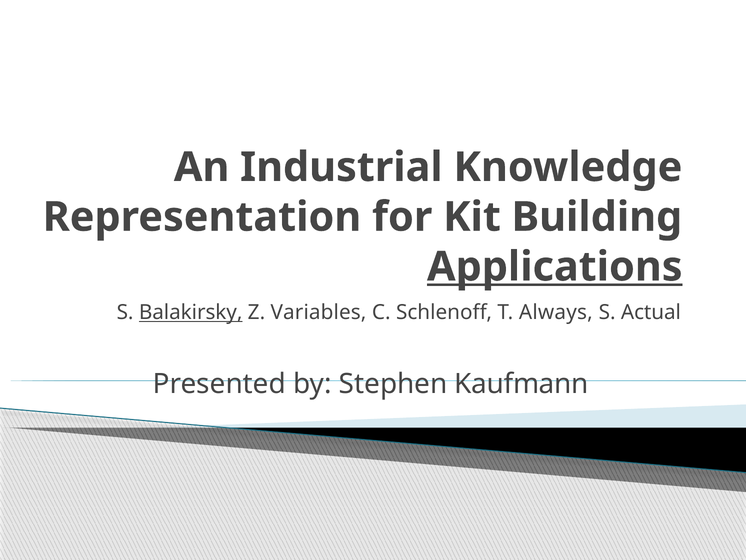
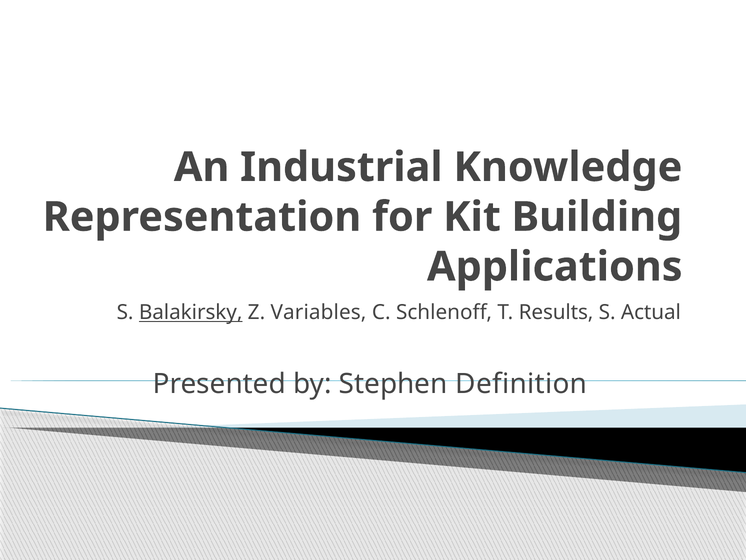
Applications underline: present -> none (555, 267)
Always: Always -> Results (556, 312)
Kaufmann: Kaufmann -> Definition (521, 384)
